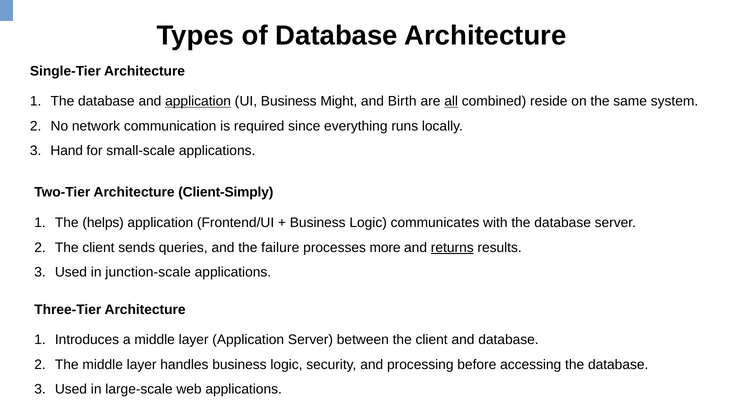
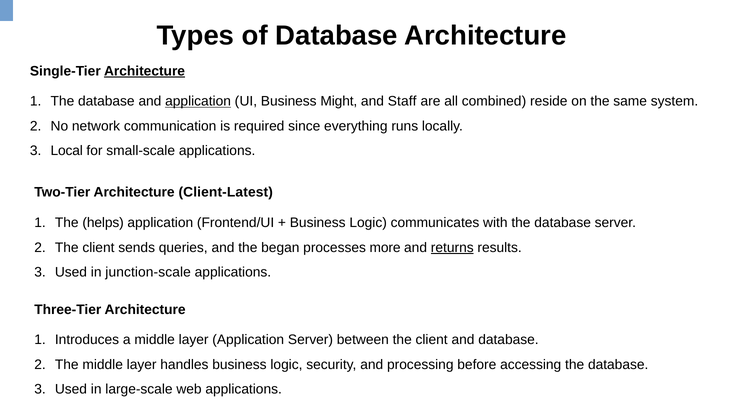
Architecture underline: none -> present (145, 71)
Birth: Birth -> Staff (402, 101)
all underline: present -> none (451, 101)
Hand: Hand -> Local (67, 151)
Client-Simply: Client-Simply -> Client-Latest (226, 192)
failure: failure -> began (280, 247)
